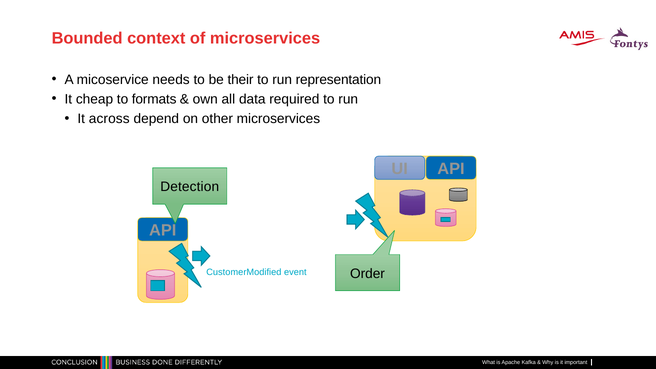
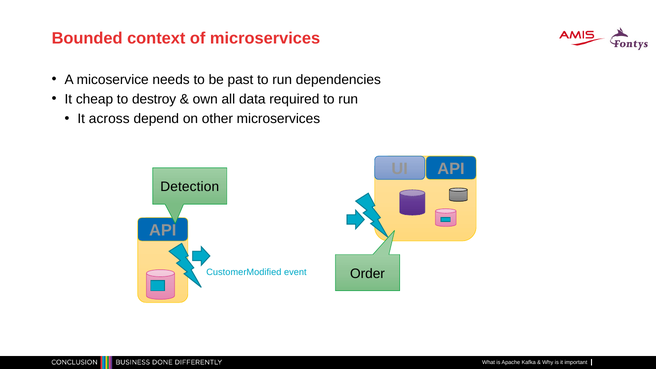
their: their -> past (240, 80)
representation: representation -> dependencies (338, 80)
formats: formats -> destroy (154, 99)
